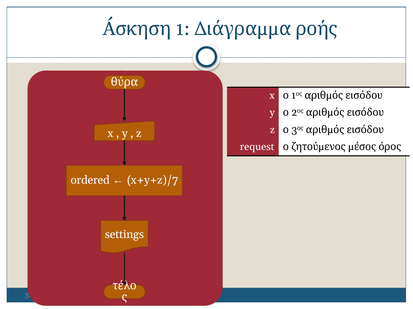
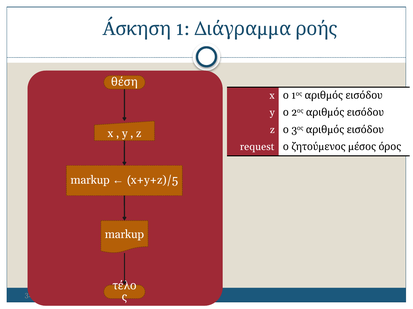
θύρα: θύρα -> θέση (124, 82)
ordered: ordered -> markup (90, 181)
x+y+z)/7: x+y+z)/7 -> x+y+z)/5 (154, 181)
settings: settings -> markup (124, 235)
